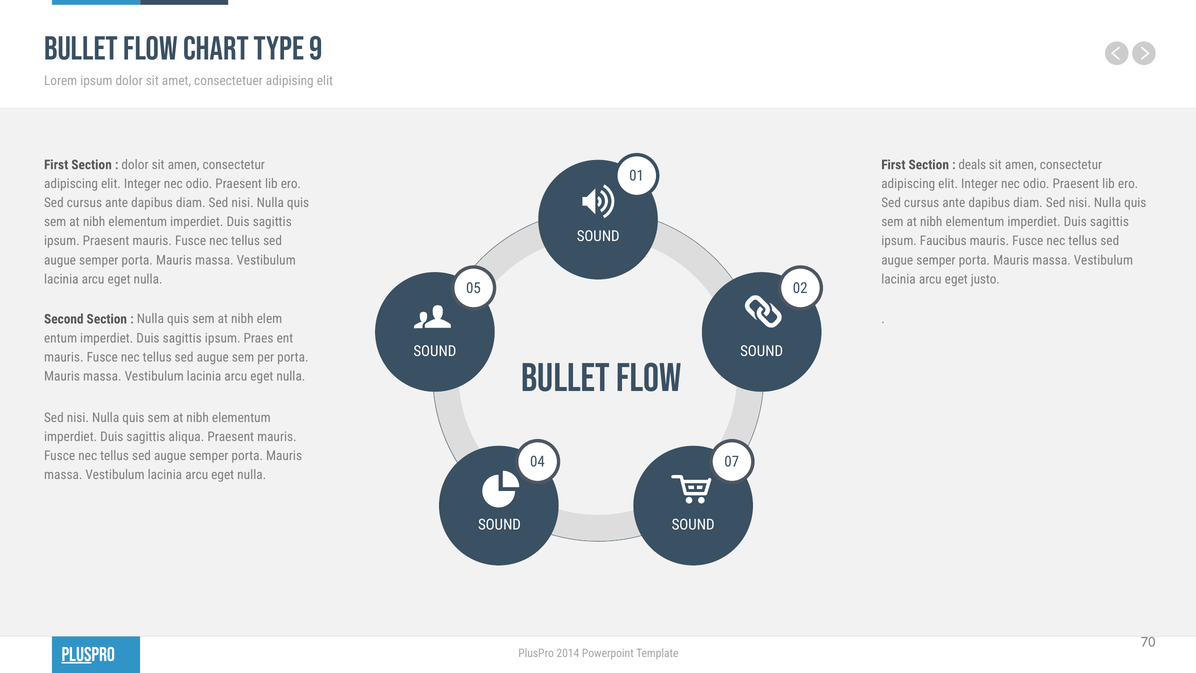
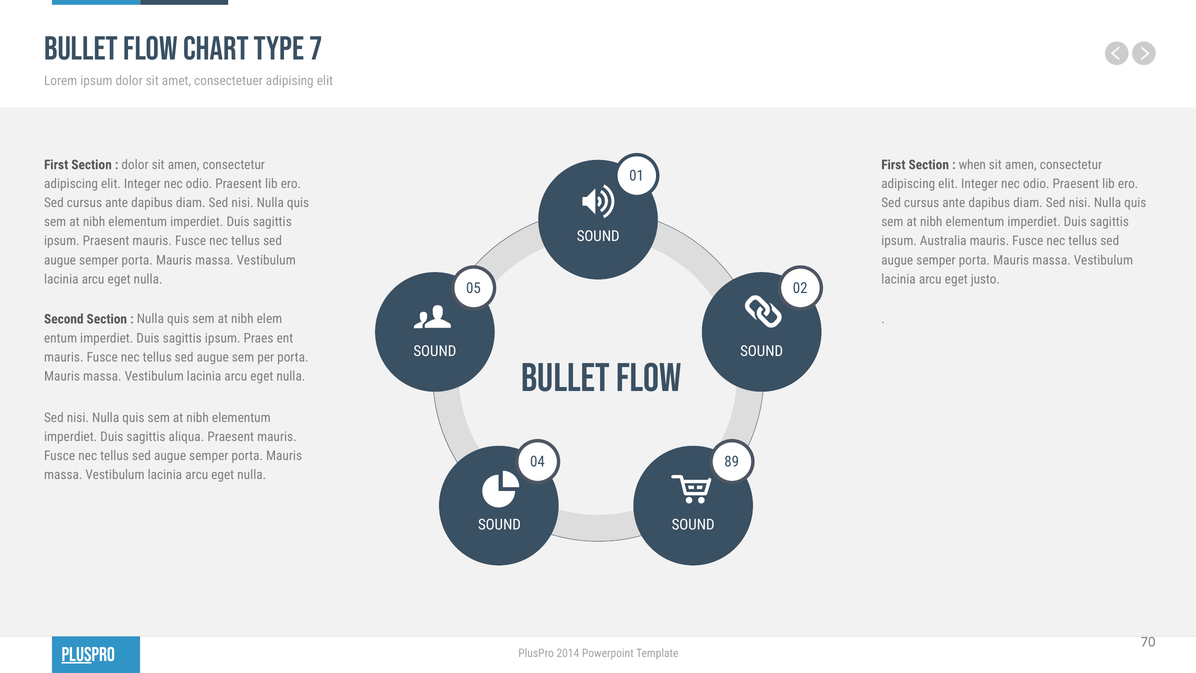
9: 9 -> 7 (316, 49)
deals: deals -> when (972, 165)
Faucibus: Faucibus -> Australia (943, 241)
07: 07 -> 89 (732, 462)
